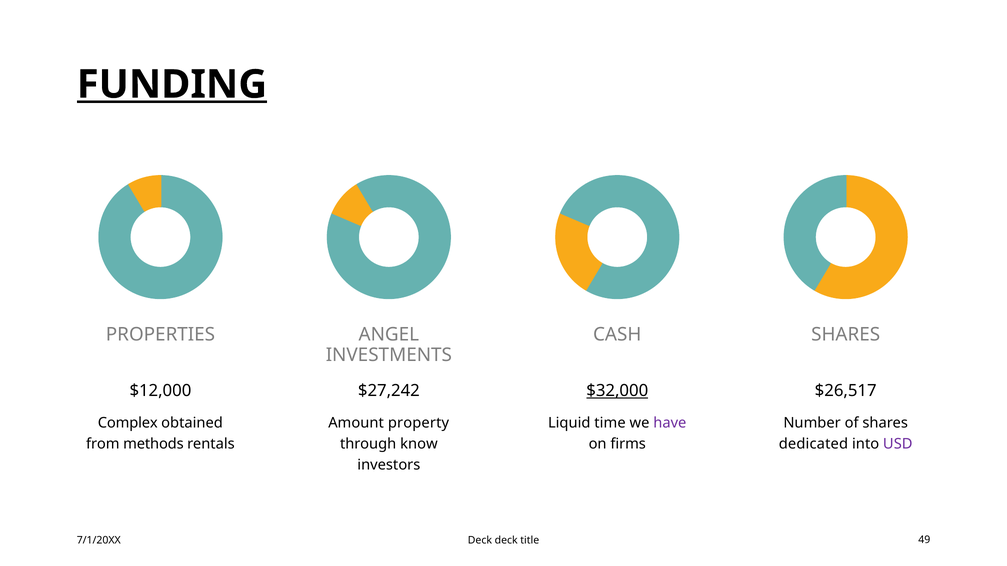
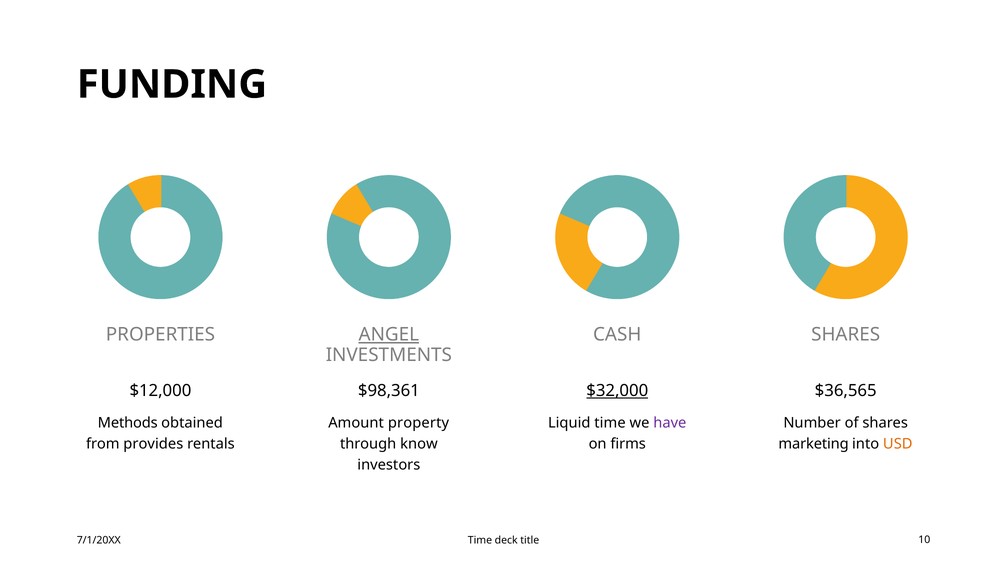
FUNDING underline: present -> none (172, 85)
ANGEL underline: none -> present (389, 335)
$27,242: $27,242 -> $98,361 (389, 391)
$26,517: $26,517 -> $36,565 (846, 391)
Complex: Complex -> Methods (128, 423)
methods: methods -> provides (153, 444)
dedicated: dedicated -> marketing (814, 444)
USD colour: purple -> orange (898, 444)
7/1/20XX Deck: Deck -> Time (480, 541)
49: 49 -> 10 (924, 540)
